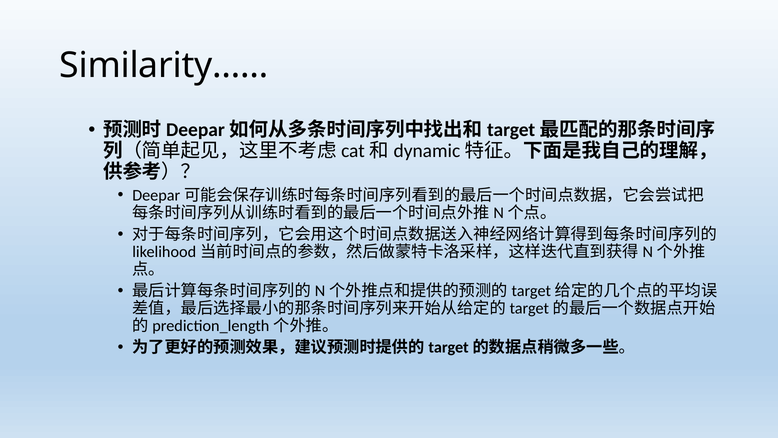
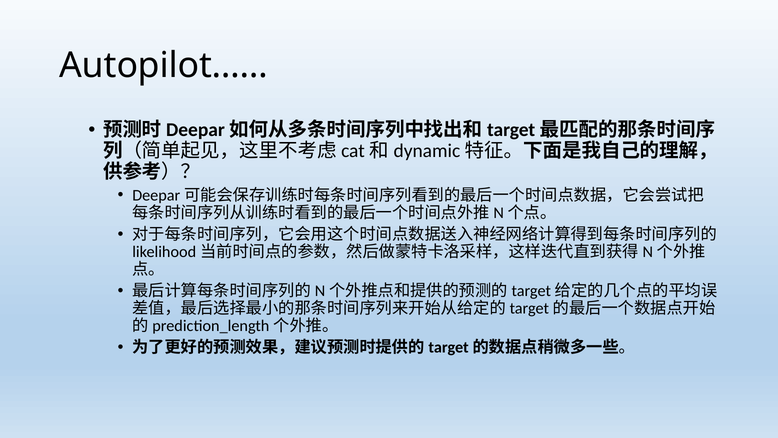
Similarity……: Similarity…… -> Autopilot…… (164, 65)
